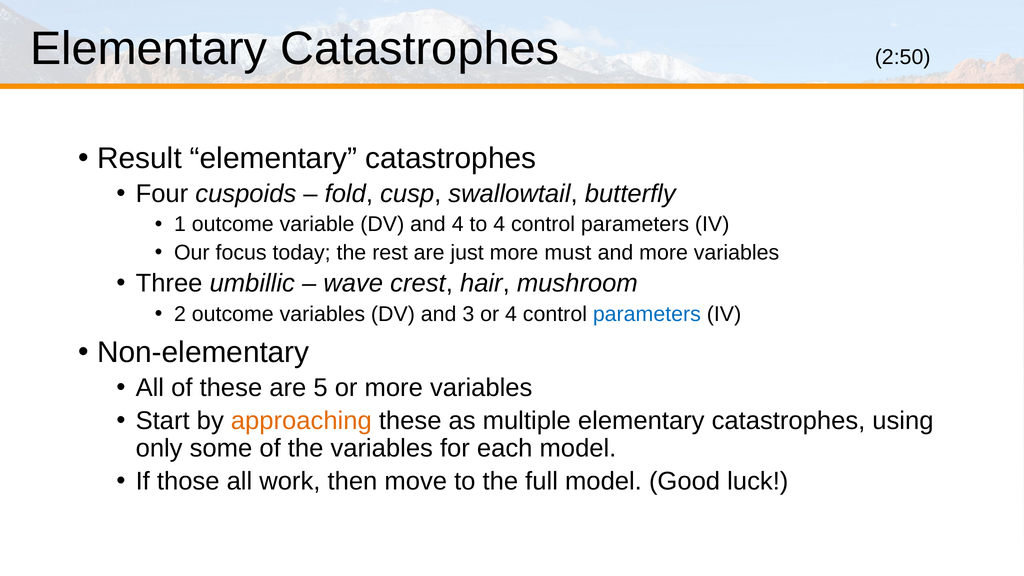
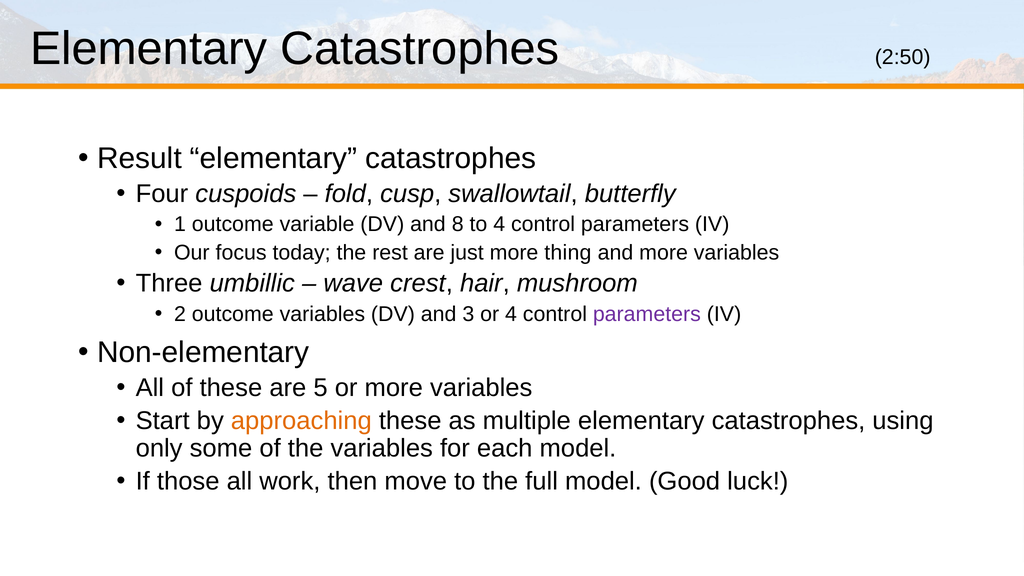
and 4: 4 -> 8 (458, 224)
must: must -> thing (568, 253)
parameters colour: blue -> purple (647, 314)
